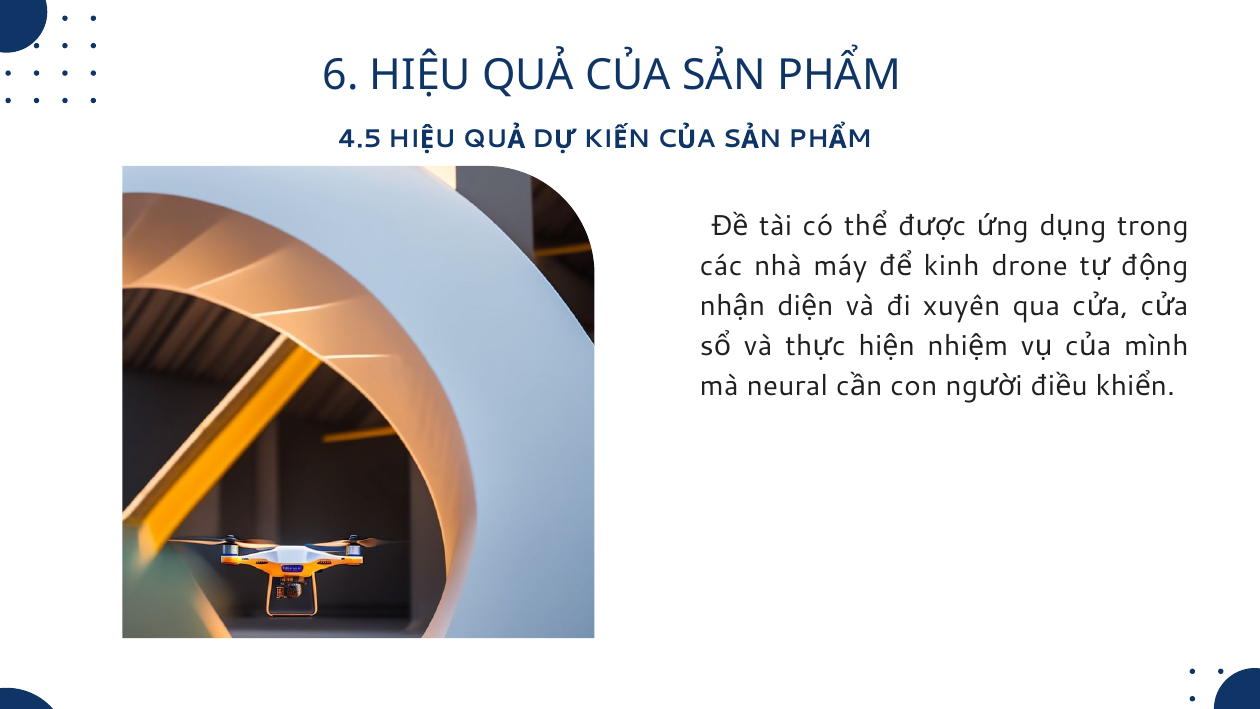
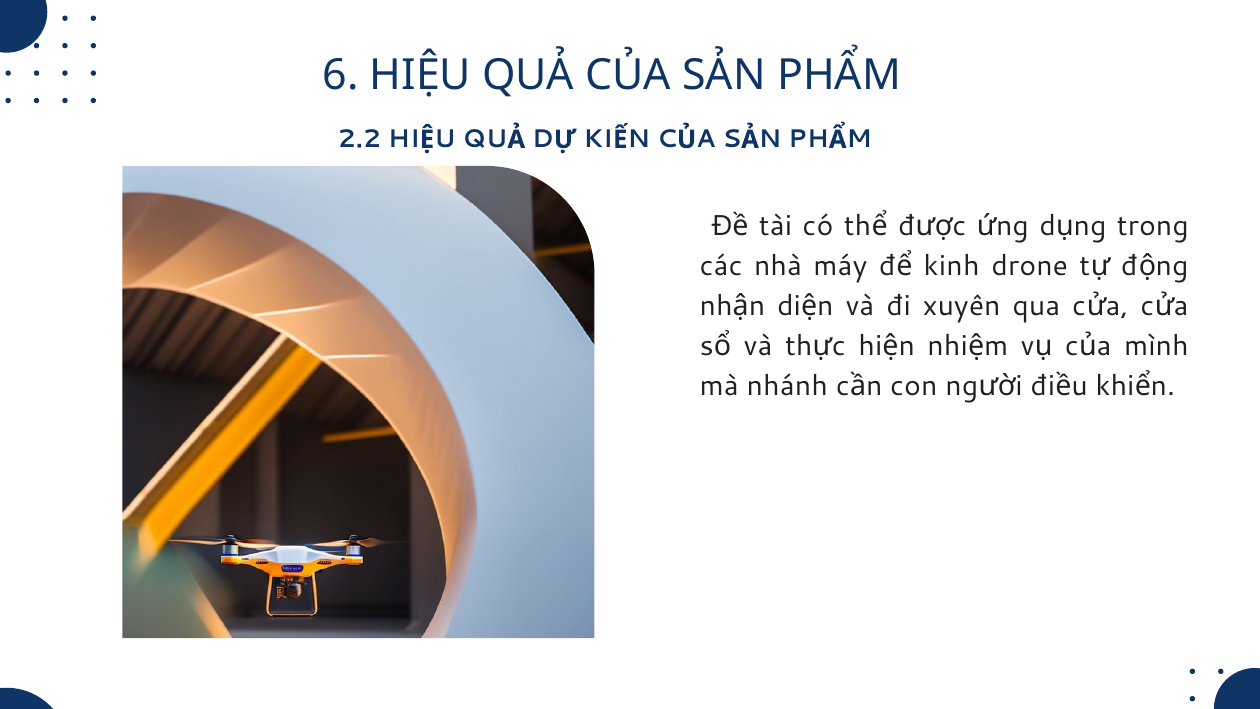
4.5: 4.5 -> 2.2 (359, 139)
neural: neural -> nhánh (787, 386)
